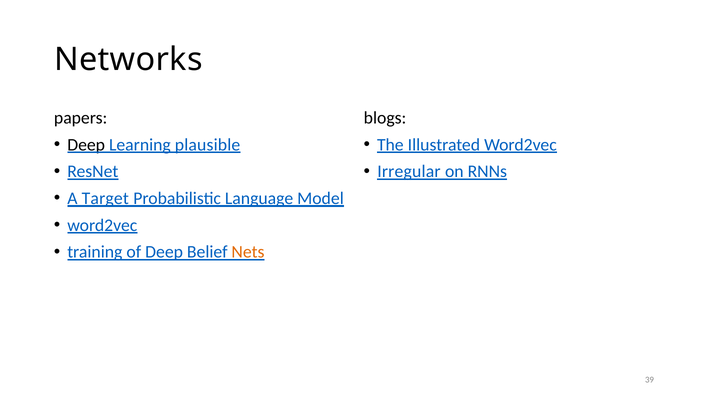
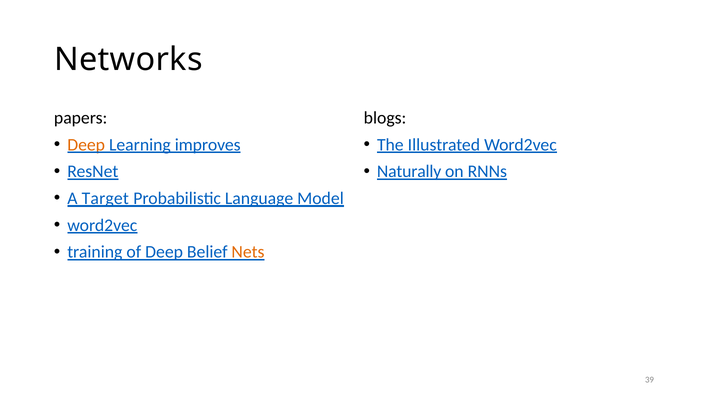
Deep colour: black -> orange (86, 145)
plausible: plausible -> improves (208, 145)
Irregular: Irregular -> Naturally (409, 172)
